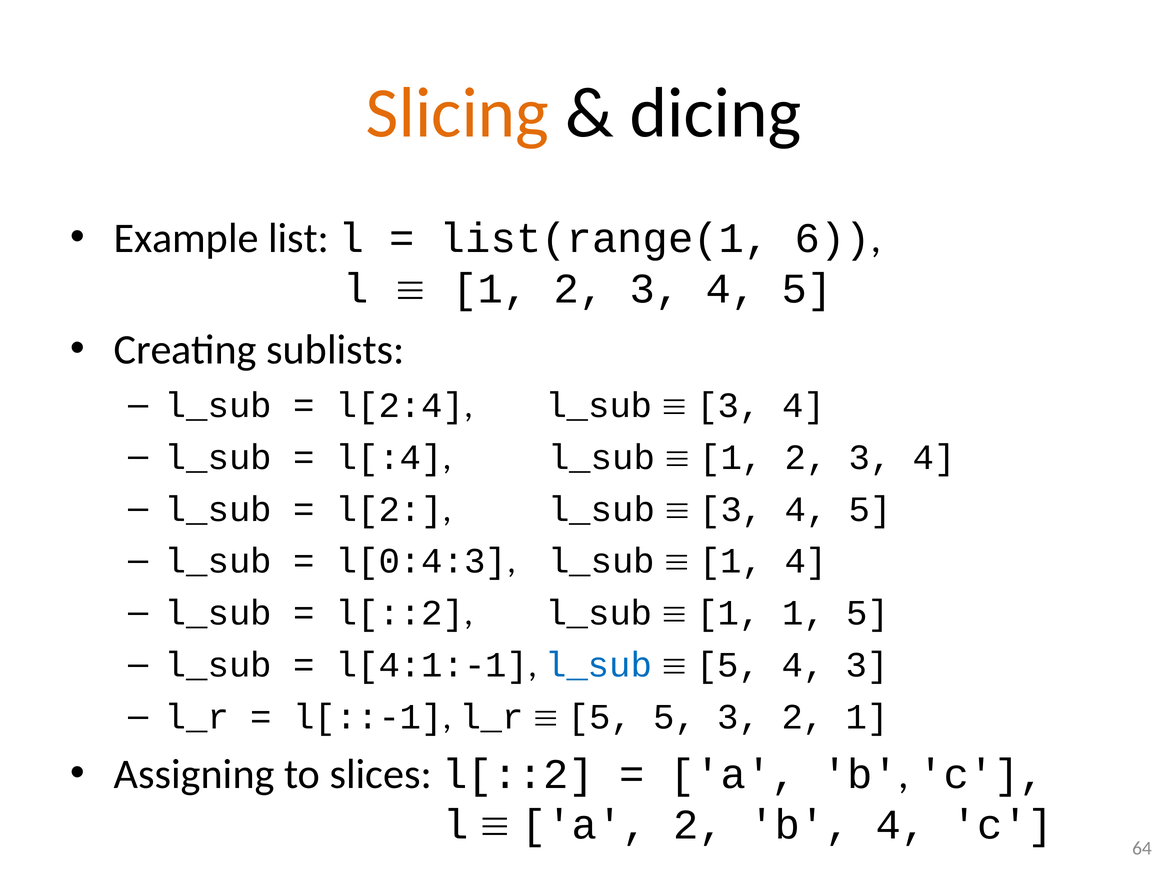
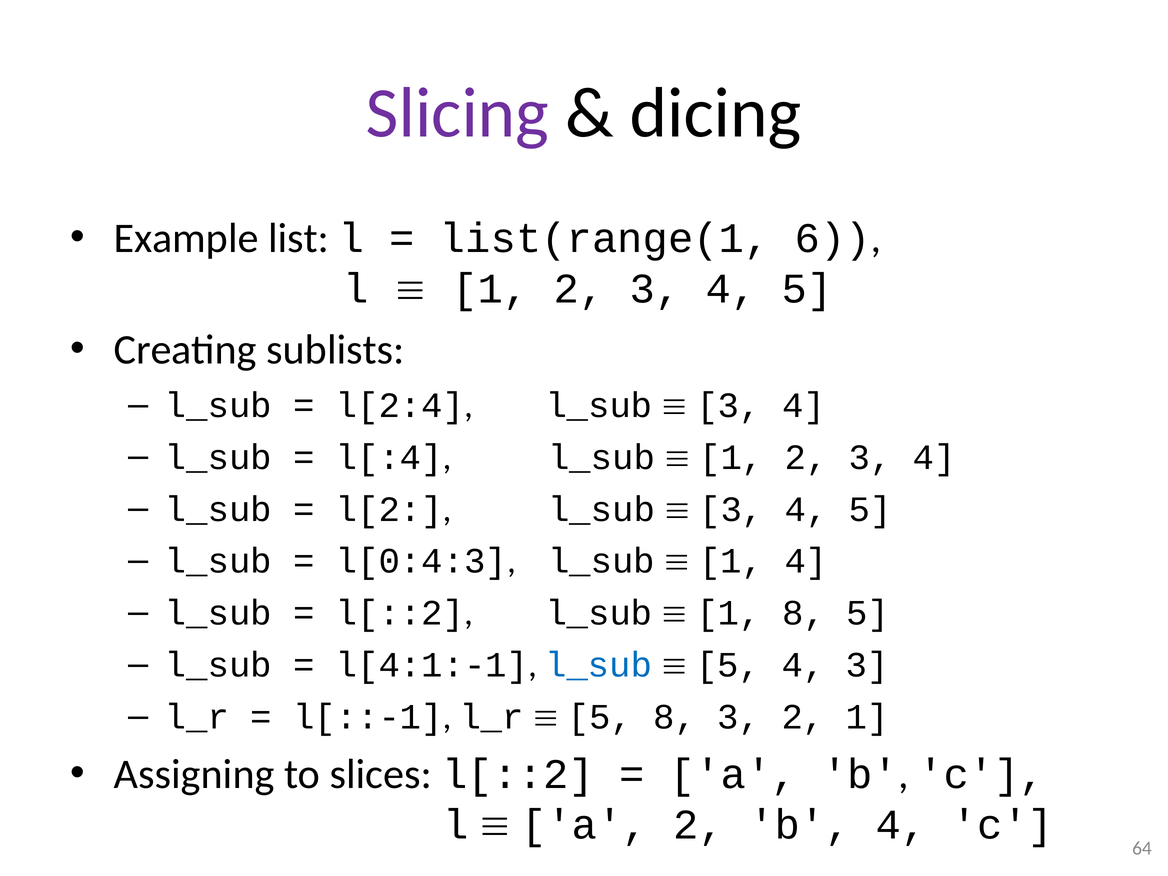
Slicing colour: orange -> purple (457, 113)
1 1: 1 -> 8 (804, 613)
5 5: 5 -> 8 (675, 717)
